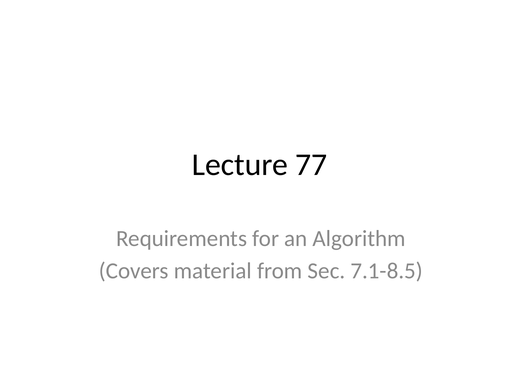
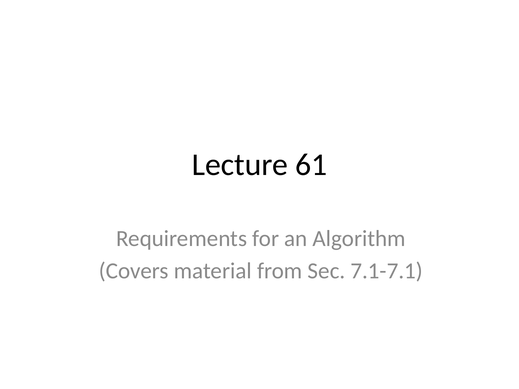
77: 77 -> 61 (311, 165)
7.1-8.5: 7.1-8.5 -> 7.1-7.1 (387, 271)
